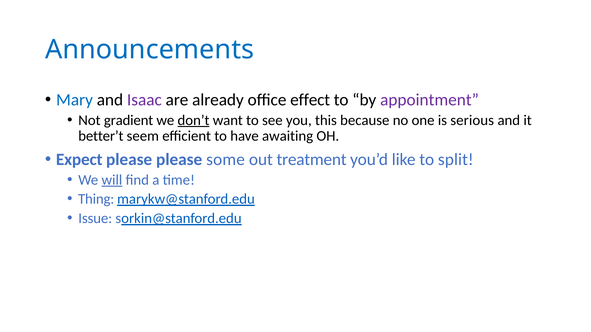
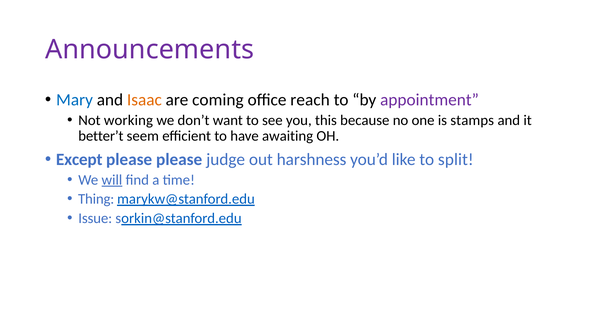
Announcements colour: blue -> purple (150, 50)
Isaac colour: purple -> orange (144, 100)
already: already -> coming (218, 100)
effect: effect -> reach (310, 100)
gradient: gradient -> working (128, 120)
don’t underline: present -> none (194, 120)
serious: serious -> stamps (472, 120)
Expect: Expect -> Except (79, 160)
some: some -> judge (226, 160)
treatment: treatment -> harshness (312, 160)
